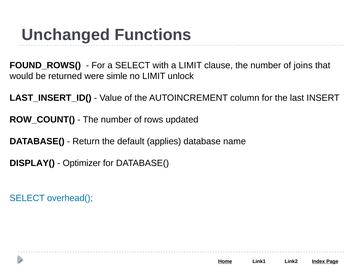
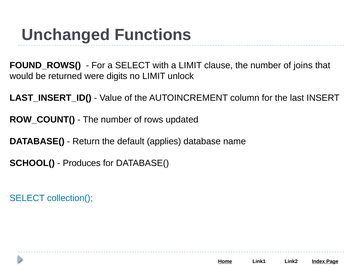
simle: simle -> digits (117, 76)
DISPLAY(: DISPLAY( -> SCHOOL( (32, 163)
Optimizer: Optimizer -> Produces (82, 163)
overhead(: overhead( -> collection( (70, 198)
